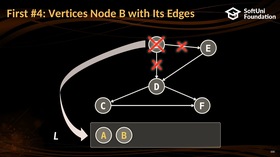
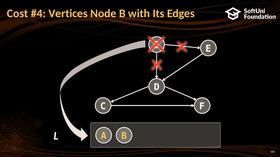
First: First -> Cost (18, 14)
